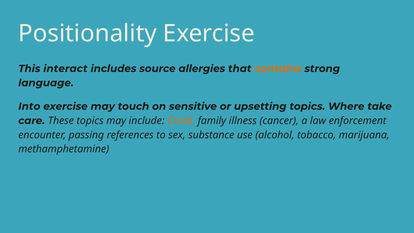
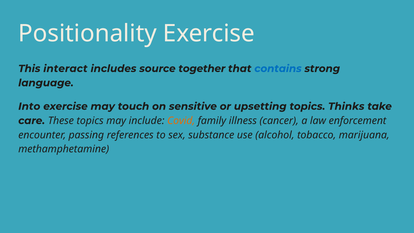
allergies: allergies -> together (202, 69)
contains colour: orange -> blue (278, 69)
Where: Where -> Thinks (346, 106)
